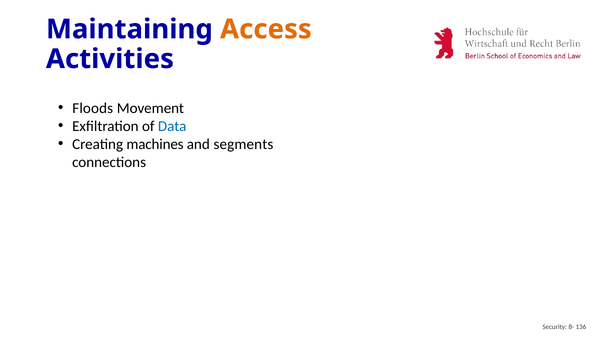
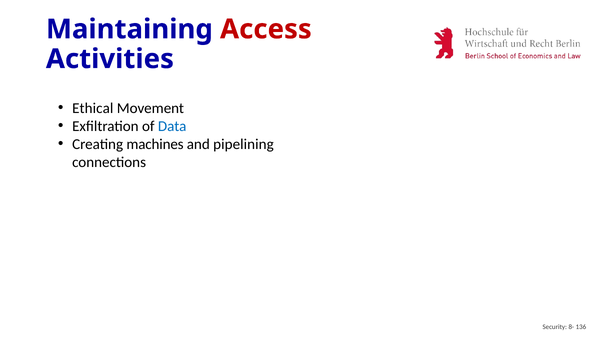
Access colour: orange -> red (266, 29)
Floods: Floods -> Ethical (93, 108)
segments: segments -> pipelining (243, 144)
